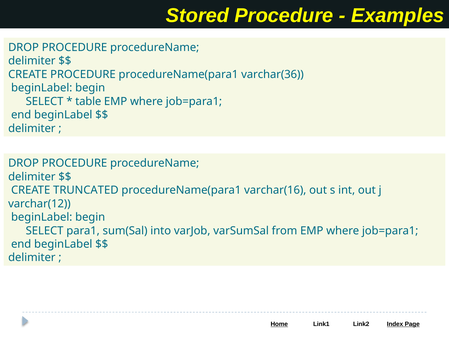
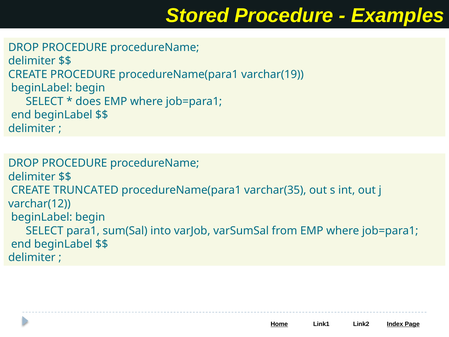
varchar(36: varchar(36 -> varchar(19 (272, 74)
table: table -> does (88, 101)
varchar(16: varchar(16 -> varchar(35 (275, 190)
